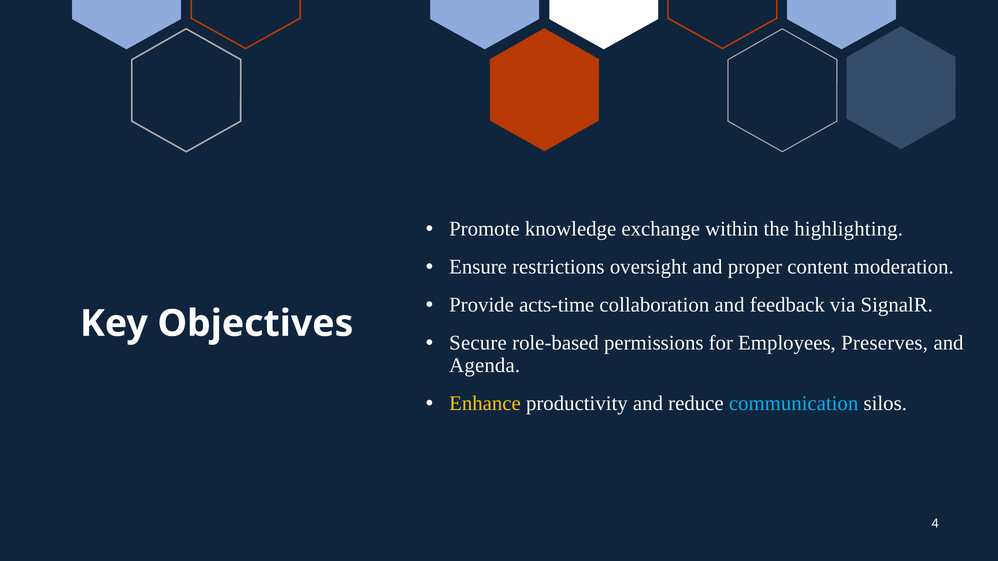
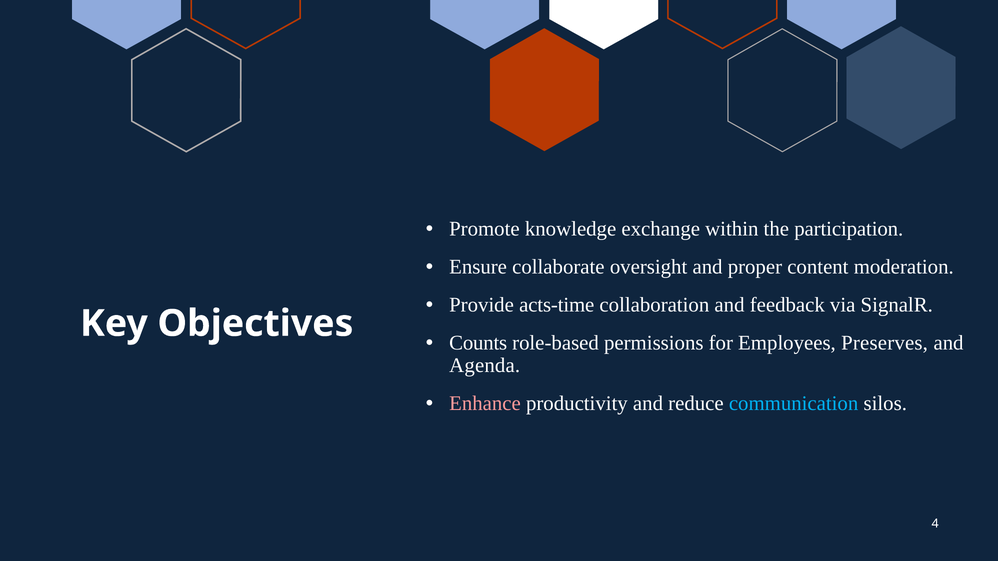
highlighting: highlighting -> participation (849, 229)
restrictions: restrictions -> collaborate (558, 267)
Secure: Secure -> Counts (478, 343)
Enhance colour: yellow -> pink (485, 404)
